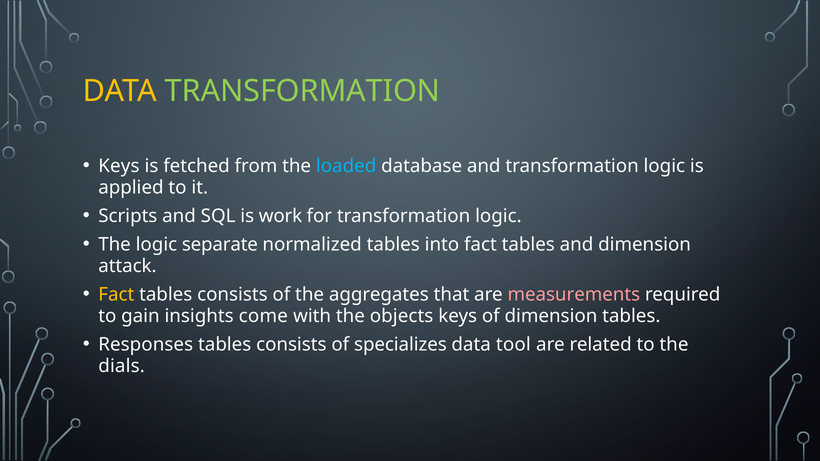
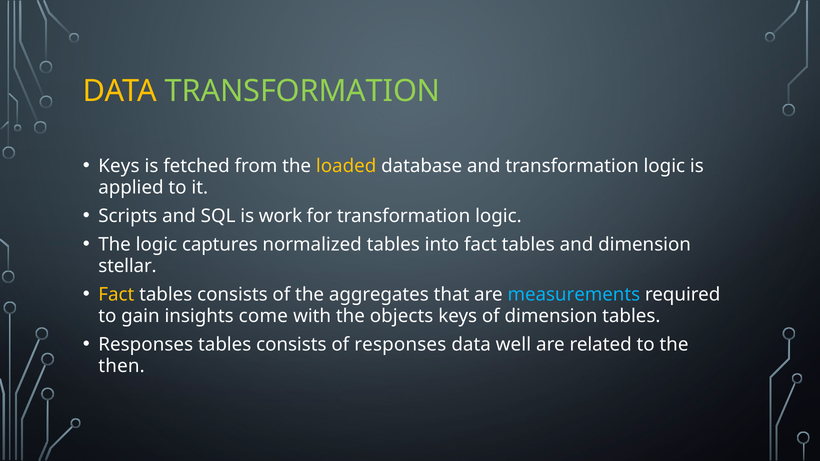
loaded colour: light blue -> yellow (346, 166)
separate: separate -> captures (220, 245)
attack: attack -> stellar (127, 266)
measurements colour: pink -> light blue (574, 295)
of specializes: specializes -> responses (400, 345)
tool: tool -> well (513, 345)
dials: dials -> then (122, 366)
